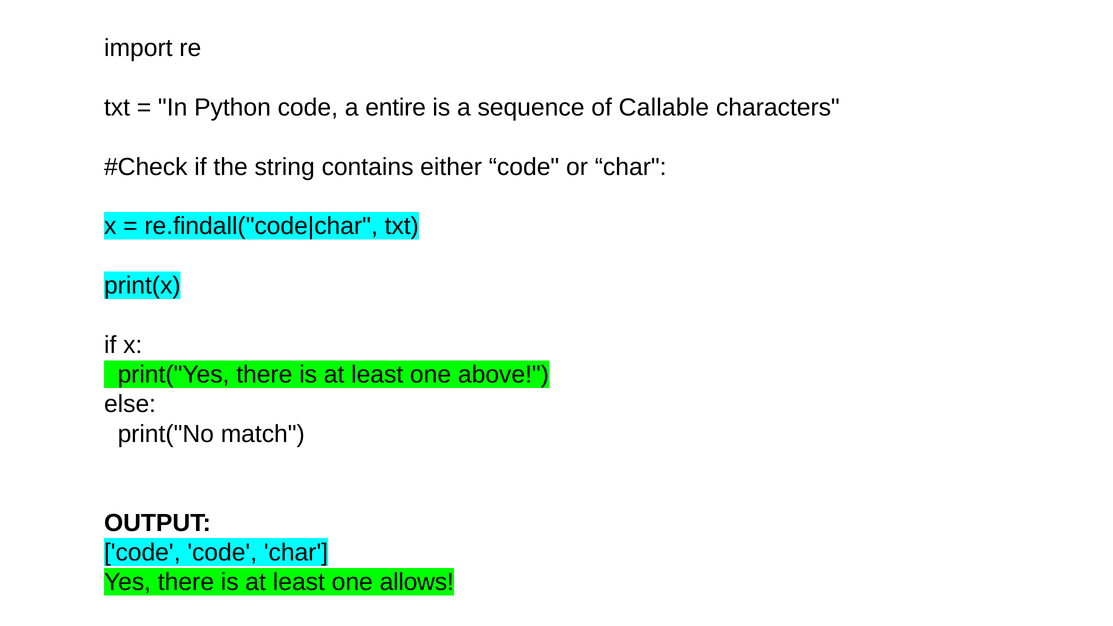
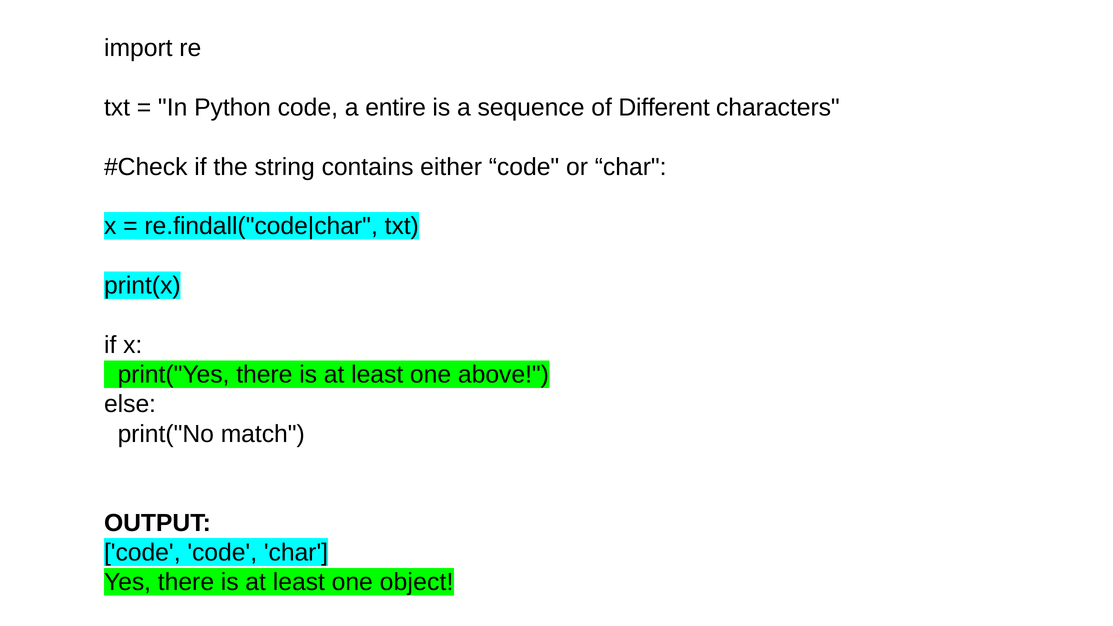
Callable: Callable -> Different (664, 108)
allows: allows -> object (417, 582)
